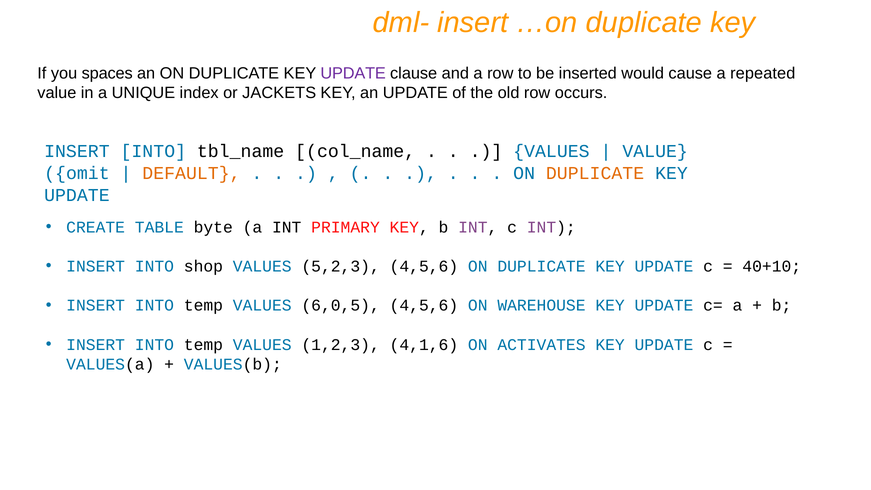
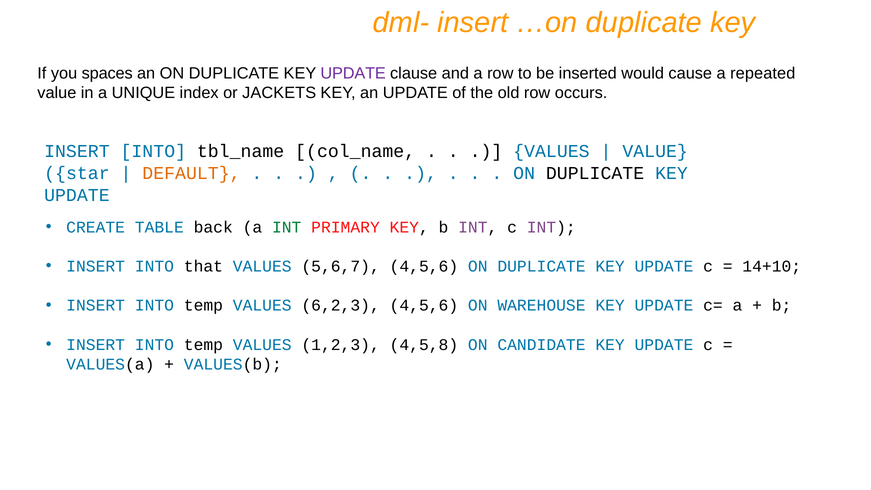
omit: omit -> star (77, 173)
DUPLICATE colour: orange -> black (595, 173)
byte: byte -> back (213, 227)
INT colour: black -> green (287, 227)
shop: shop -> that (203, 266)
5,2,3: 5,2,3 -> 5,6,7 (341, 266)
40+10: 40+10 -> 14+10 (772, 266)
6,0,5: 6,0,5 -> 6,2,3 (341, 305)
4,1,6: 4,1,6 -> 4,5,8 (424, 345)
ACTIVATES: ACTIVATES -> CANDIDATE (541, 345)
